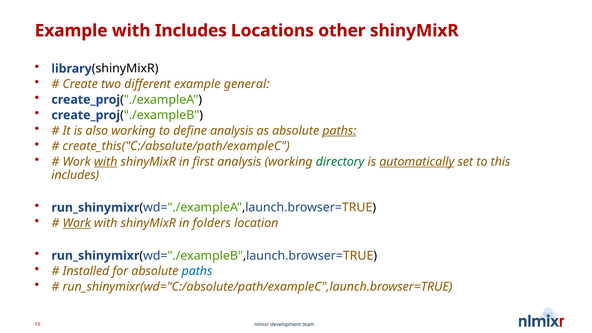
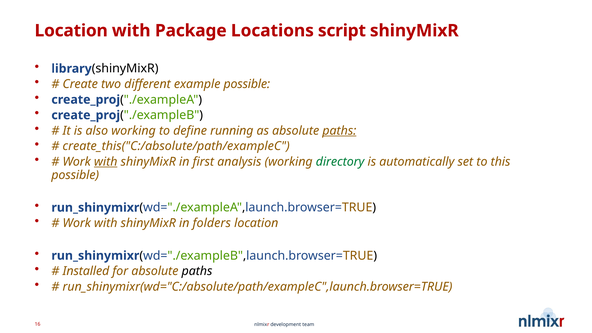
Example: Example -> Location (71, 31)
with Includes: Includes -> Package (191, 31)
other: other -> script (342, 31)
example general: general -> possible (247, 84)
define analysis: analysis -> running (232, 131)
automatically underline: present -> none (417, 162)
includes: includes -> possible (75, 175)
Work underline: present -> none (77, 223)
paths colour: blue -> black (197, 271)
